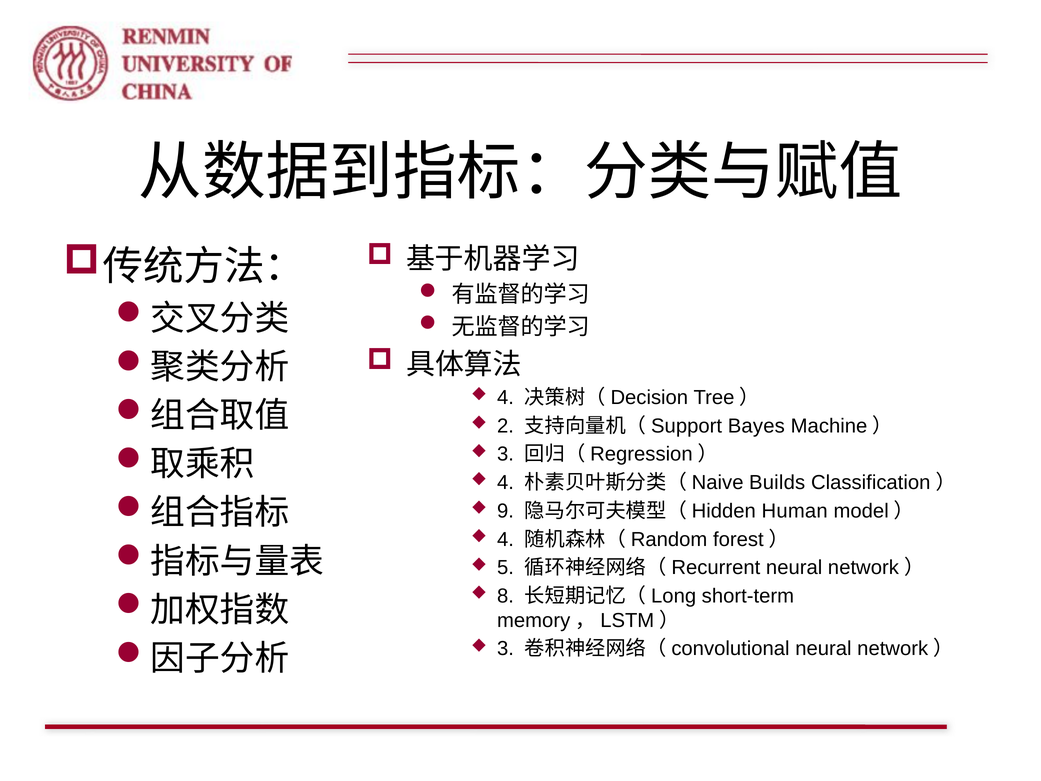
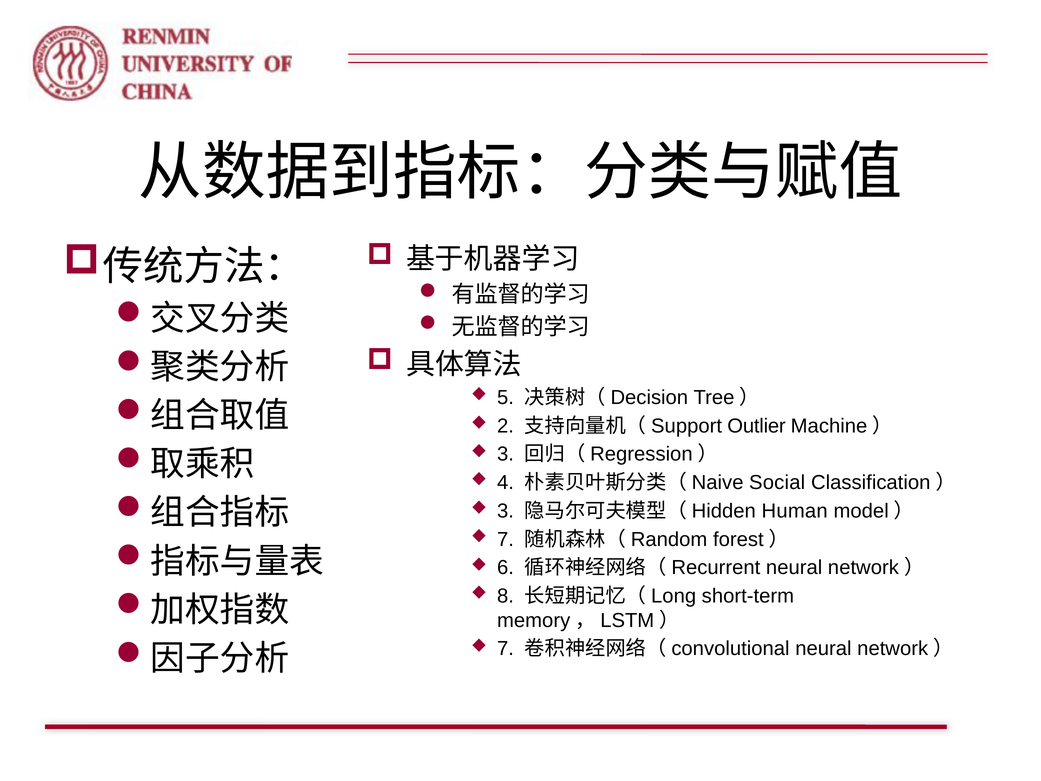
4: 4 -> 5 (506, 397)
Bayes: Bayes -> Outlier (757, 426)
Builds: Builds -> Social (777, 482)
9: 9 -> 3 (506, 511)
4: 4 -> 7 (506, 539)
5: 5 -> 6 (506, 568)
3: 3 -> 7 (506, 649)
